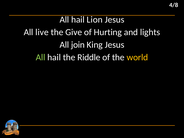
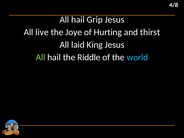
Lion: Lion -> Grip (95, 20)
Give: Give -> Joye (74, 32)
lights: lights -> thirst (150, 32)
join: join -> laid (78, 45)
world colour: yellow -> light blue (137, 57)
